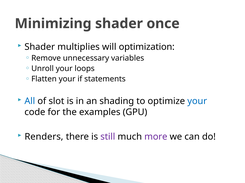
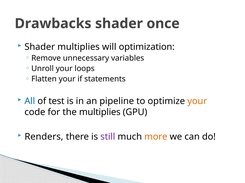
Minimizing: Minimizing -> Drawbacks (53, 24)
slot: slot -> test (56, 101)
shading: shading -> pipeline (117, 101)
your colour: blue -> orange (197, 101)
the examples: examples -> multiplies (100, 112)
more colour: purple -> orange (156, 137)
